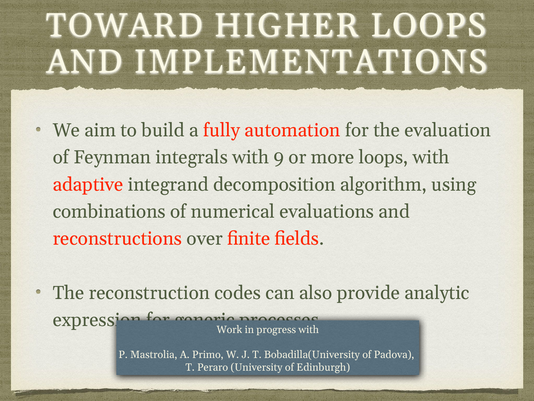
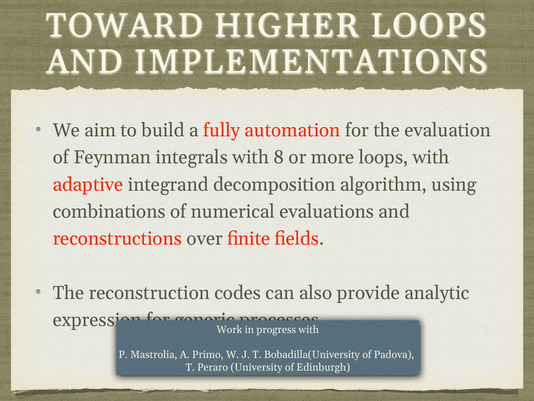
9: 9 -> 8 (279, 157)
